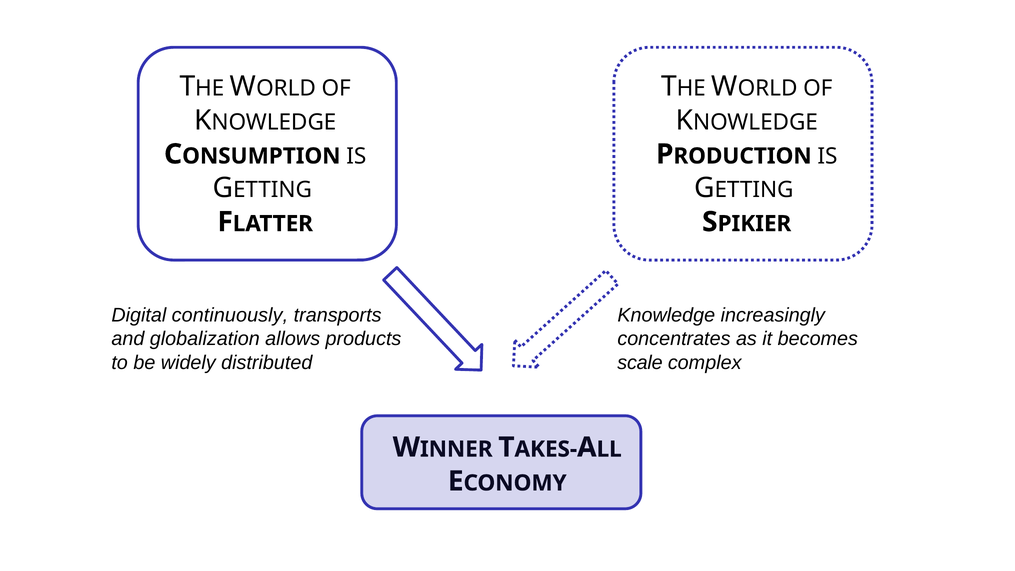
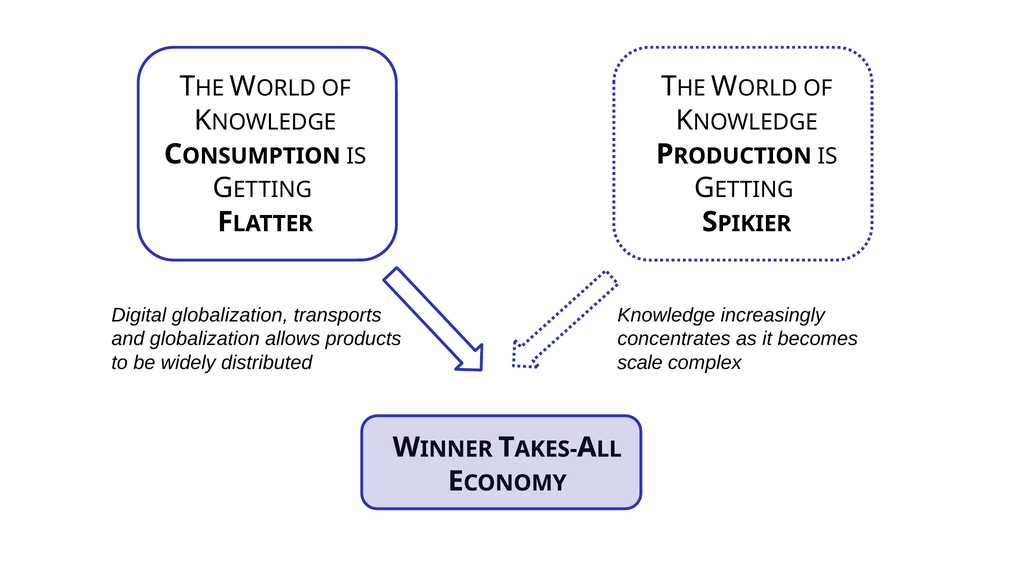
Digital continuously: continuously -> globalization (230, 315)
